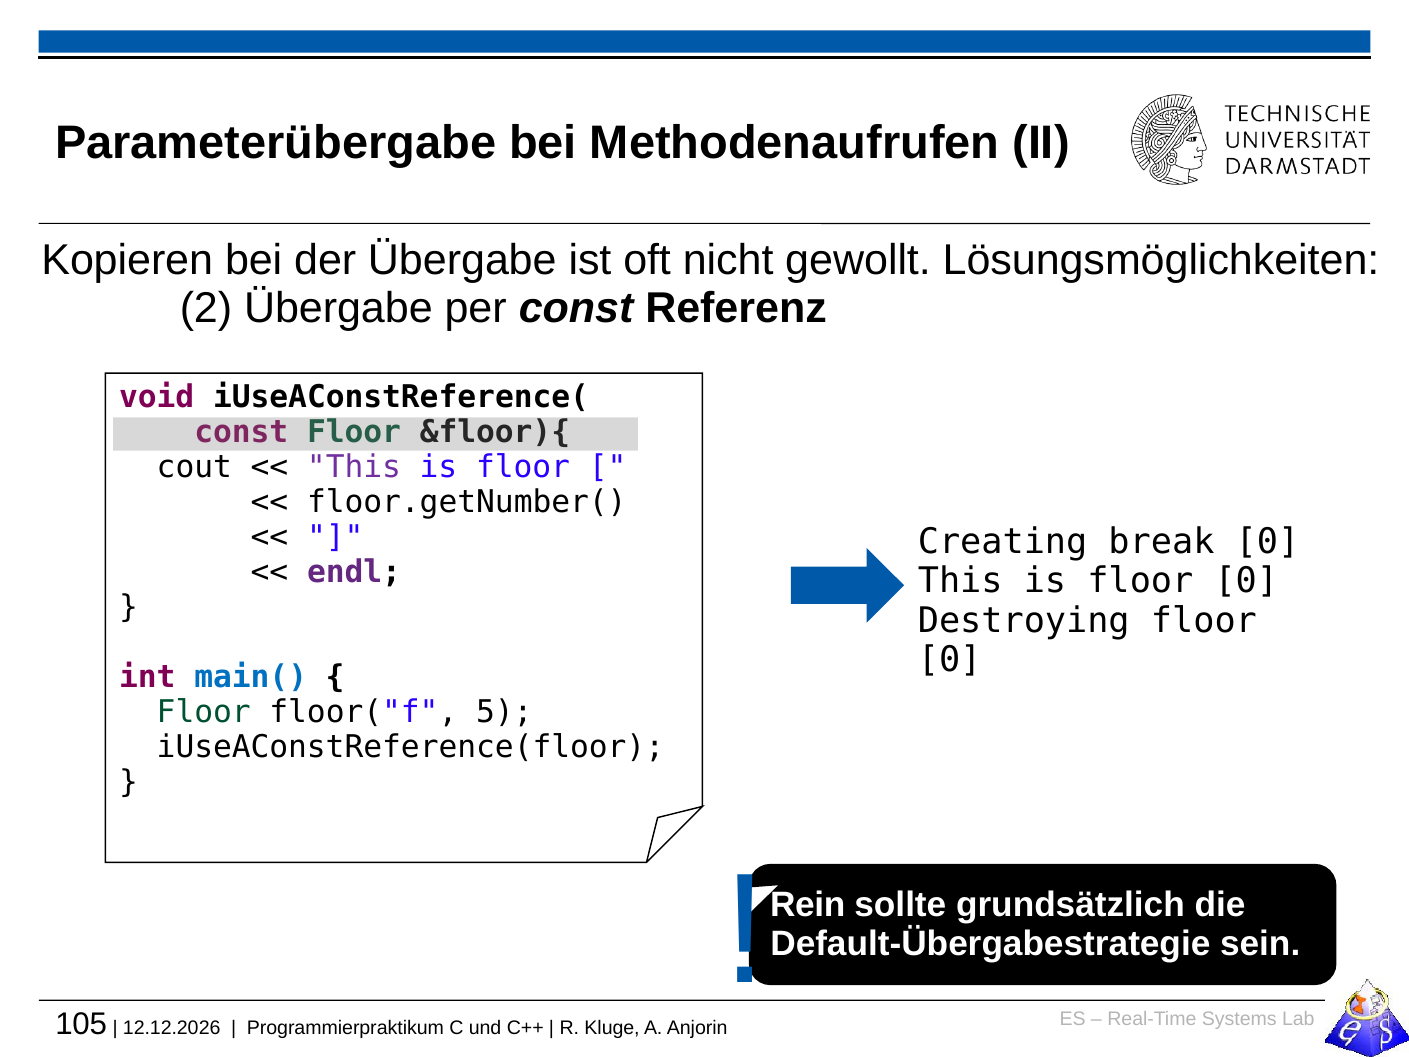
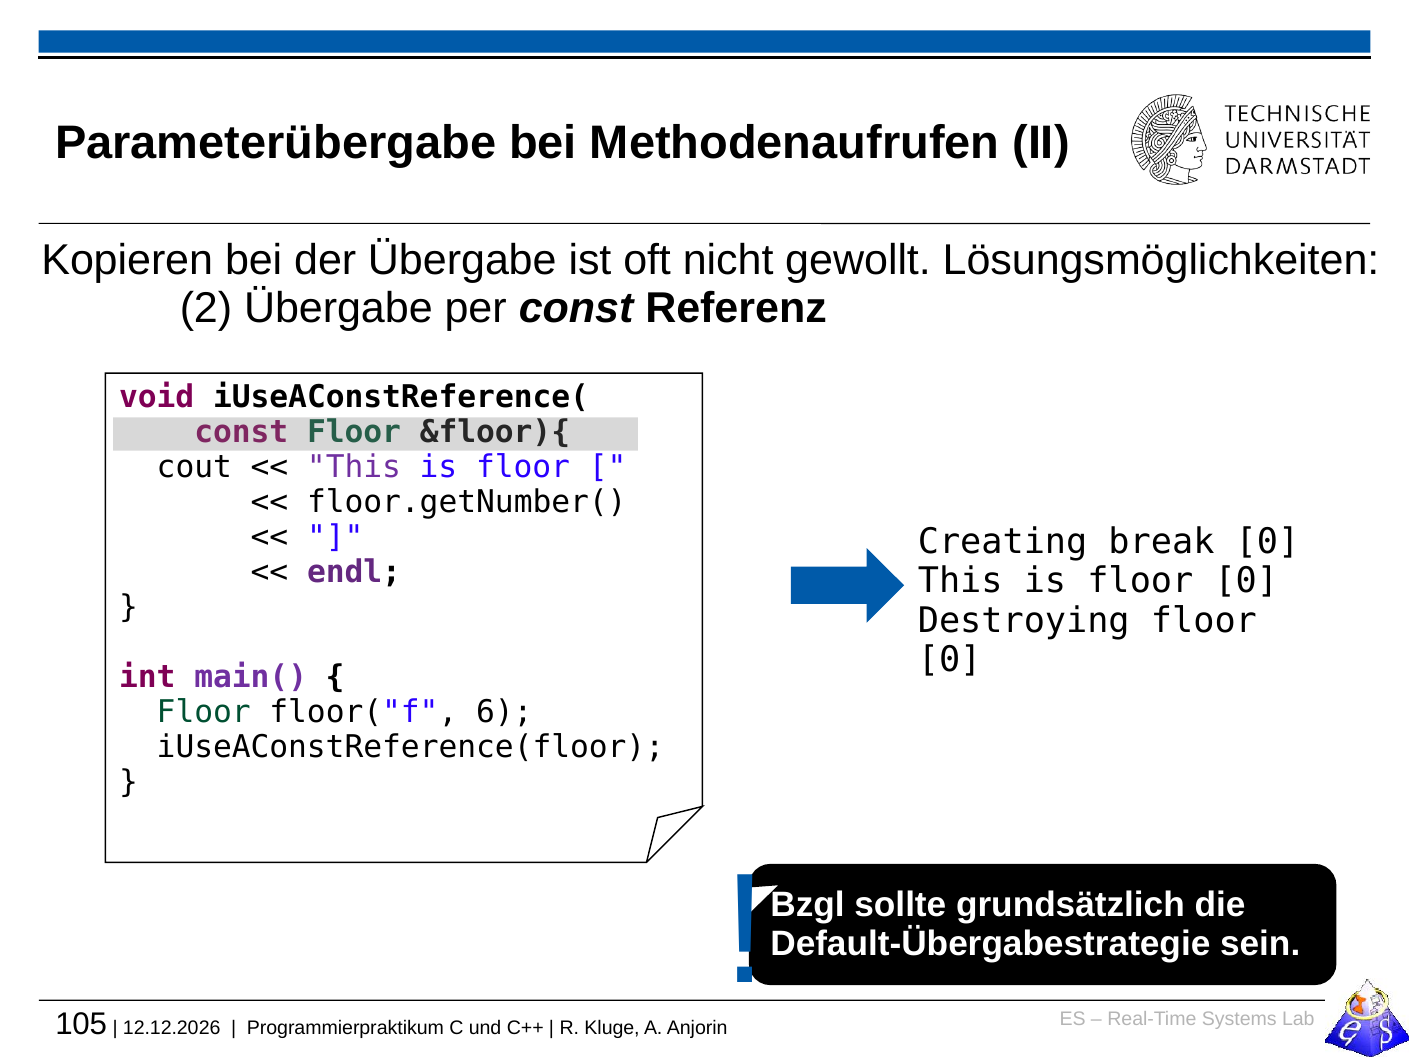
main( colour: blue -> purple (251, 677)
5: 5 -> 6 (504, 712)
Rein: Rein -> Bzgl (808, 905)
